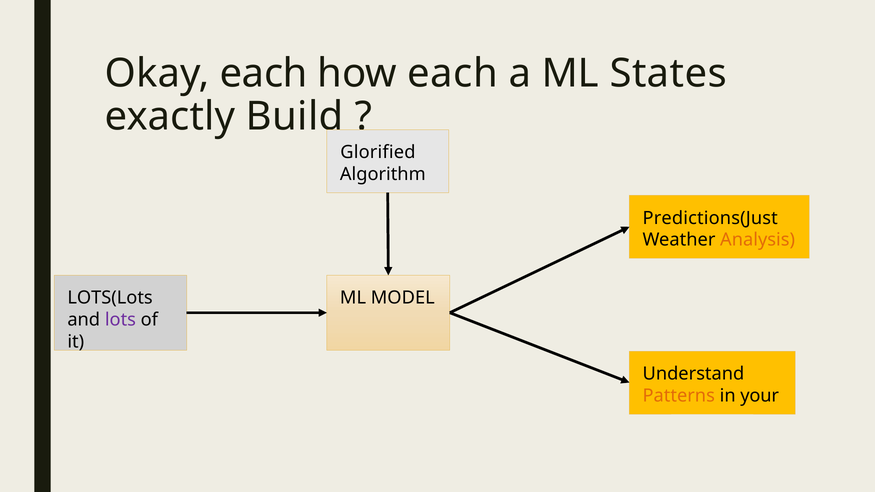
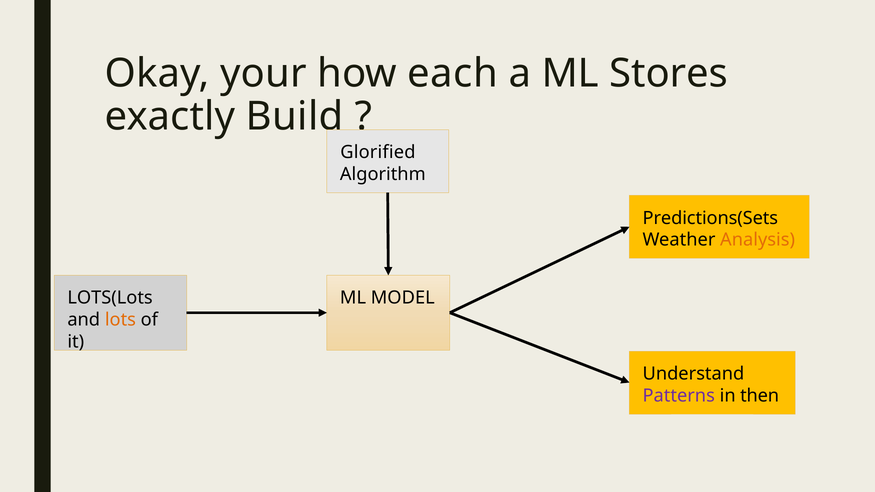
Okay each: each -> your (263, 74)
States: States -> Stores (669, 74)
Predictions(Just: Predictions(Just -> Predictions(Sets (710, 218)
lots colour: purple -> orange (120, 320)
Patterns colour: orange -> purple (679, 396)
your: your -> then (760, 396)
